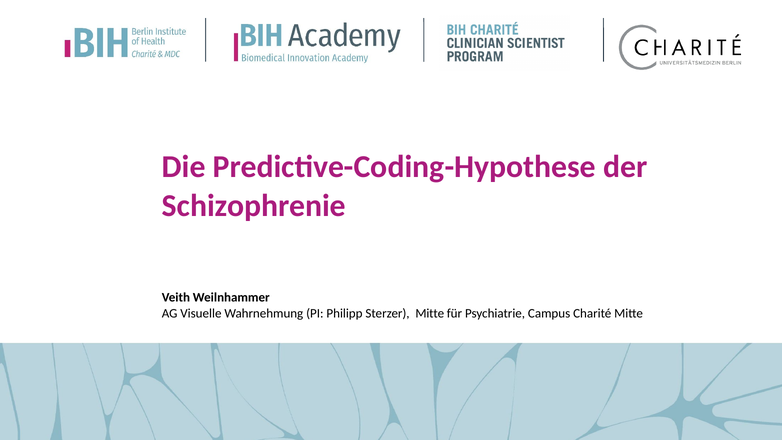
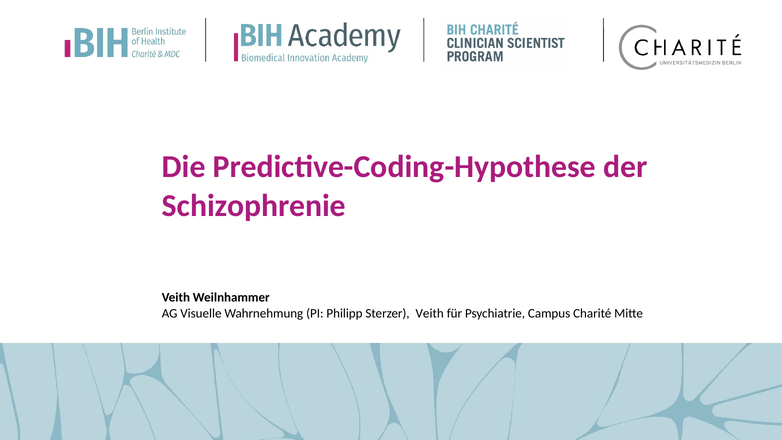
Sterzer Mitte: Mitte -> Veith (430, 313)
